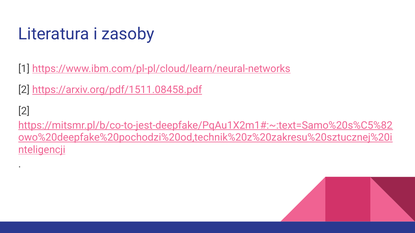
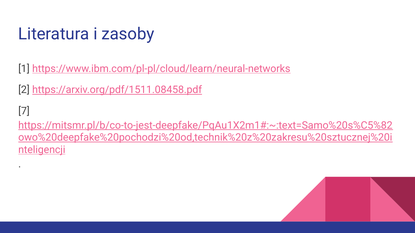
2: 2 -> 7 (24, 111)
